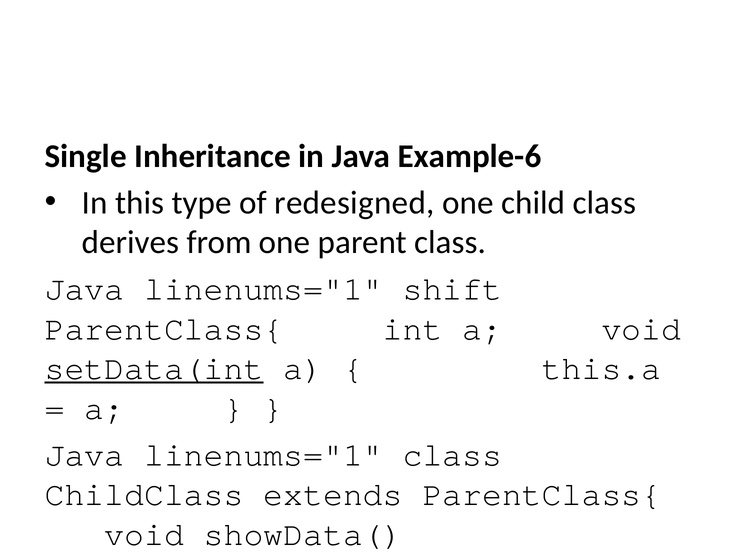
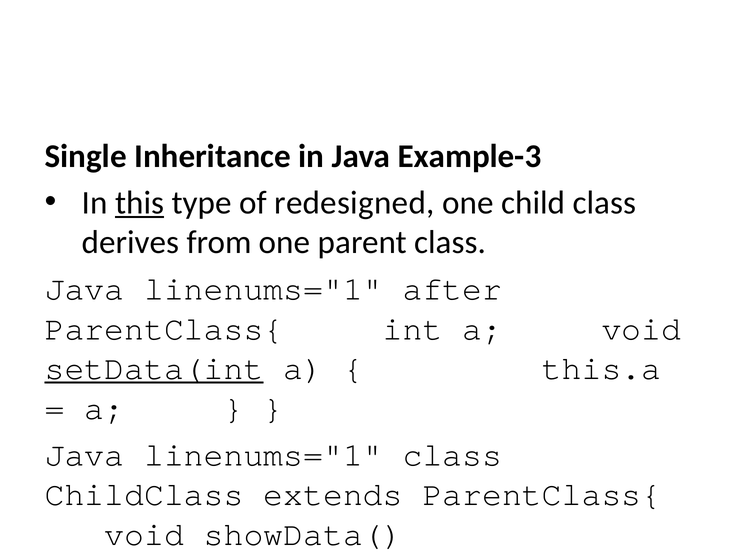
Example-6: Example-6 -> Example-3 (469, 156)
this underline: none -> present (140, 203)
shift: shift -> after (452, 289)
